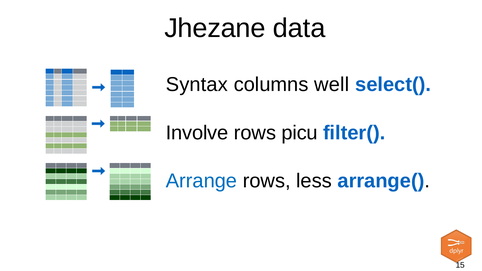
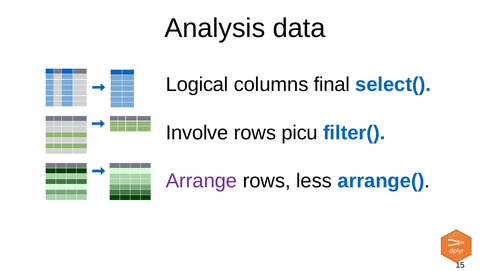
Jhezane: Jhezane -> Analysis (215, 28)
Syntax: Syntax -> Logical (197, 85)
well: well -> final (332, 85)
Arrange colour: blue -> purple (201, 181)
